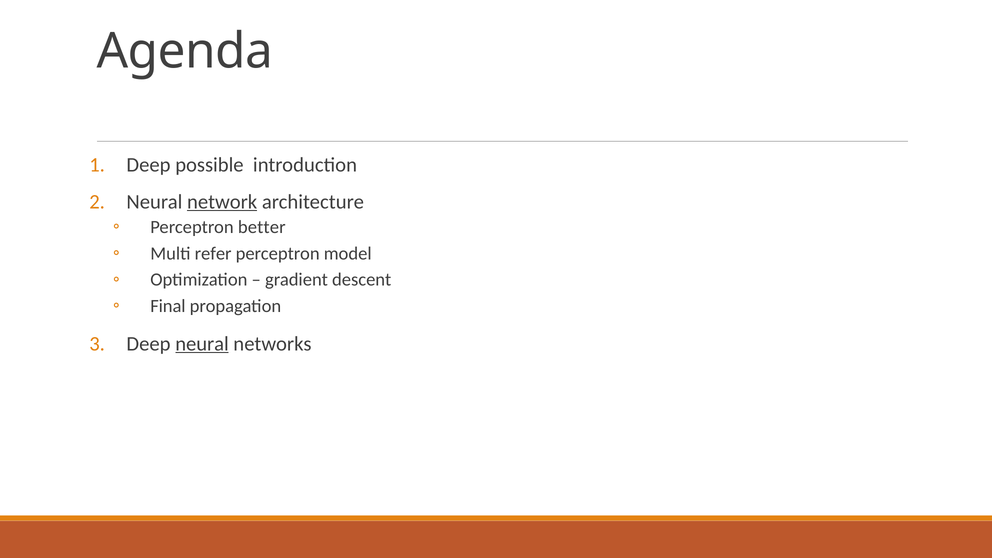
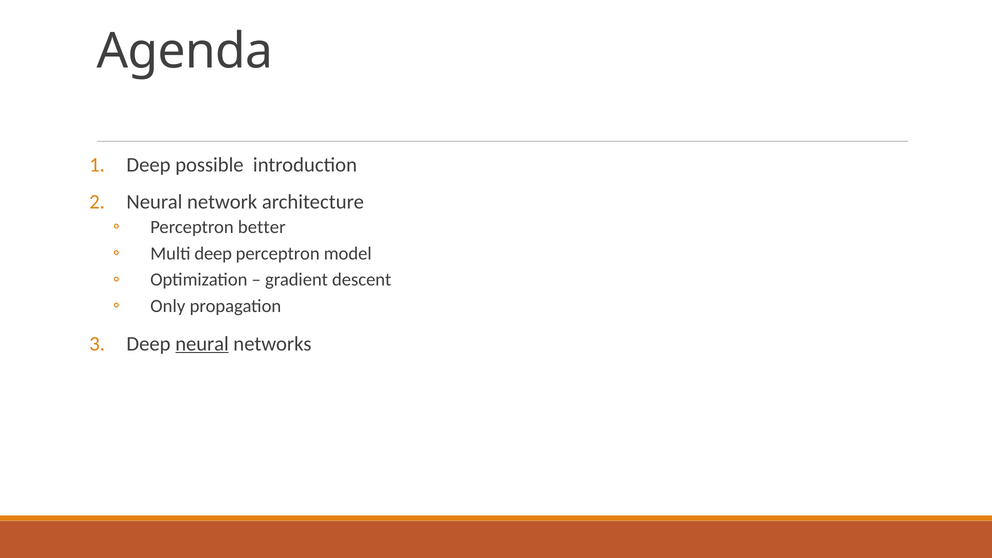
network underline: present -> none (222, 202)
Multi refer: refer -> deep (213, 253)
Final: Final -> Only (168, 306)
